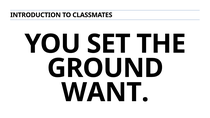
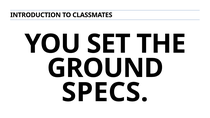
WANT: WANT -> SPECS (105, 92)
